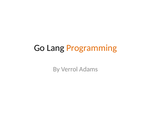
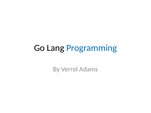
Programming colour: orange -> blue (92, 48)
